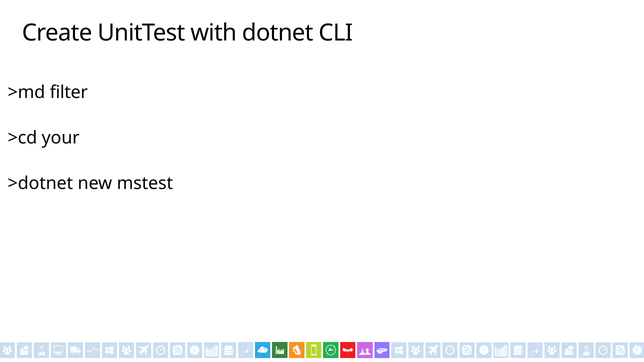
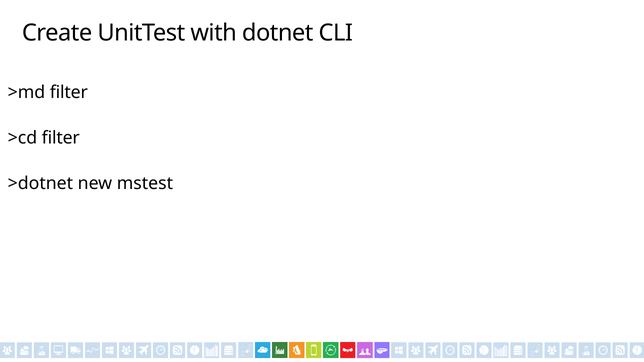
>cd your: your -> filter (61, 138)
